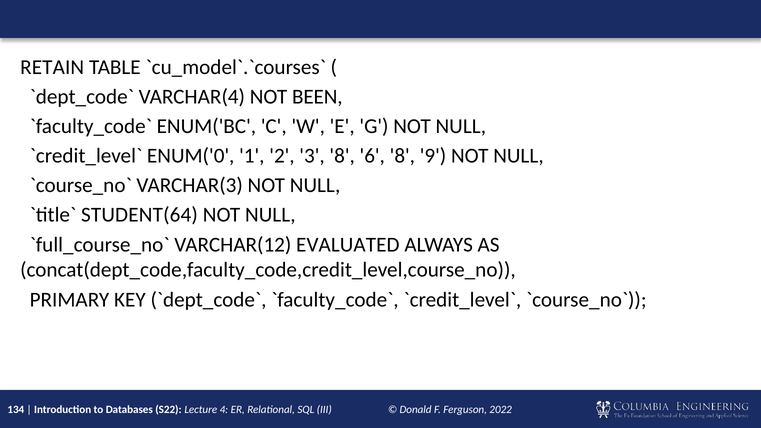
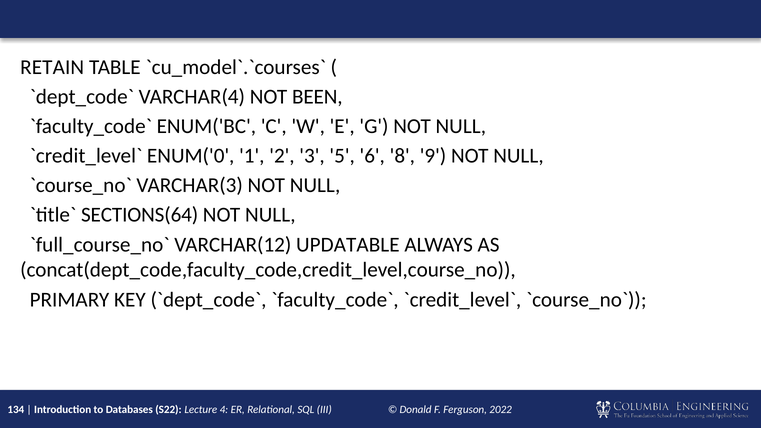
3 8: 8 -> 5 (342, 156)
STUDENT(64: STUDENT(64 -> SECTIONS(64 (140, 215)
EVALUATED: EVALUATED -> UPDATABLE (348, 245)
